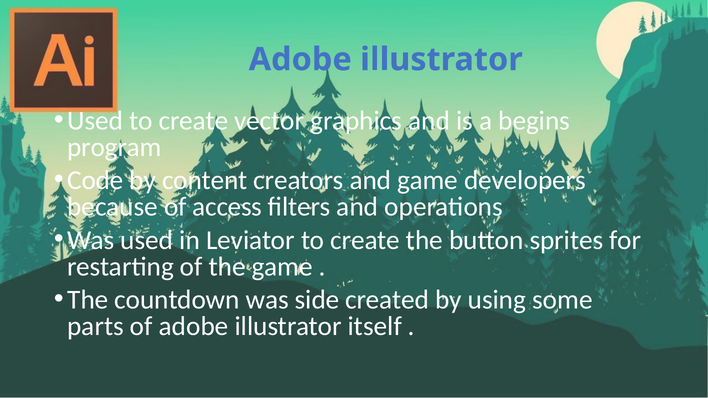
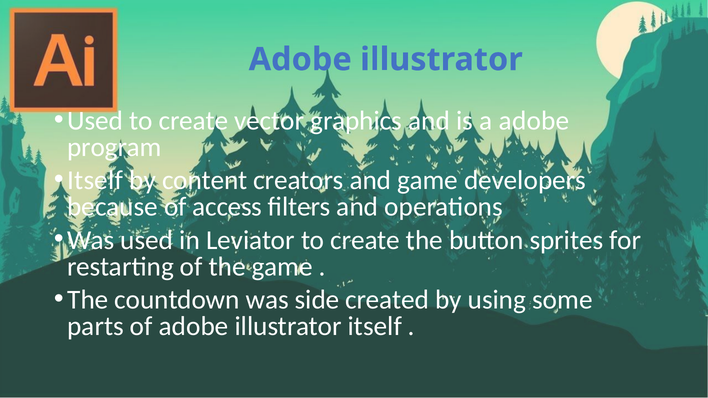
a begins: begins -> adobe (534, 121)
Code: Code -> Itself (95, 181)
